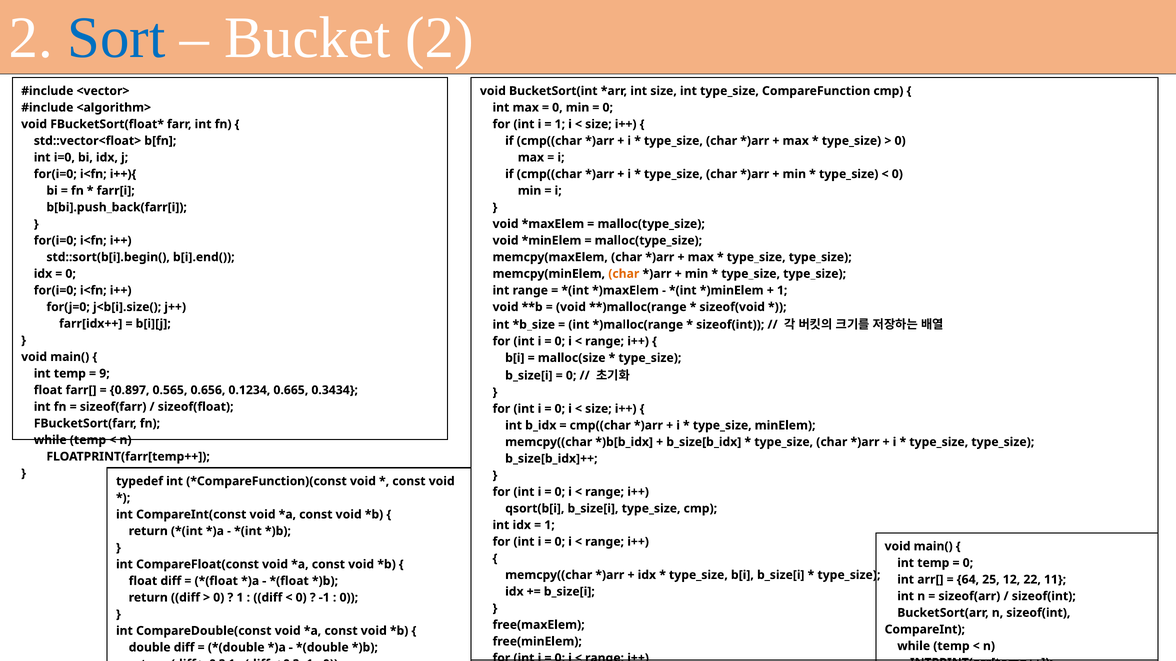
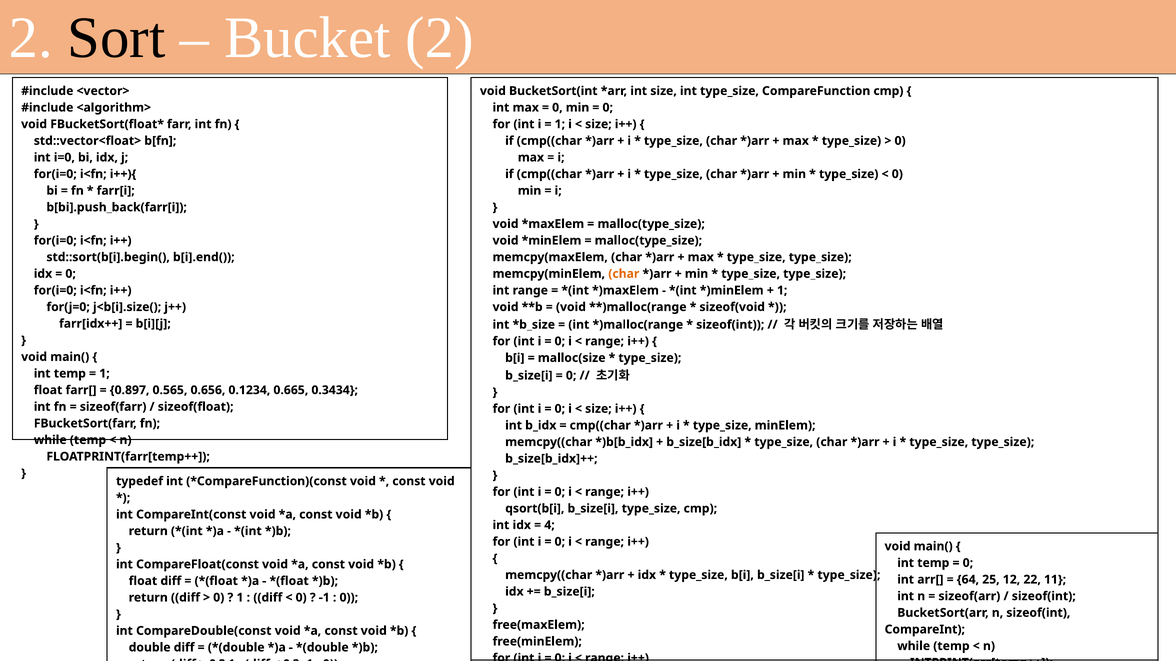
Sort colour: blue -> black (116, 38)
9: 9 -> 1 (104, 374)
1: 1 -> 4 (550, 525)
